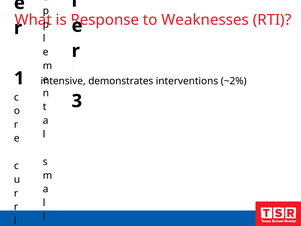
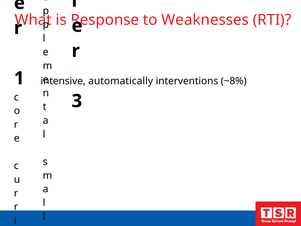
demonstrates: demonstrates -> automatically (121, 81)
~2%: ~2% -> ~8% (234, 81)
